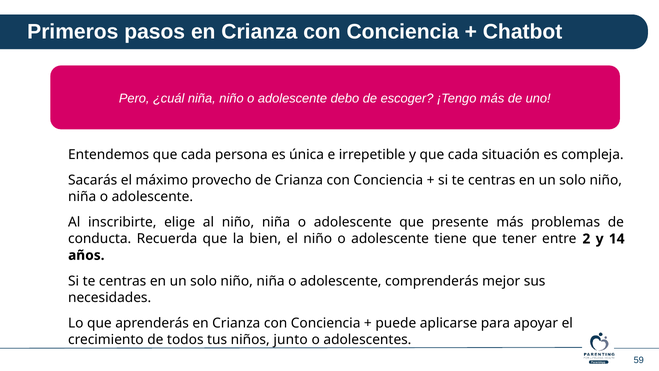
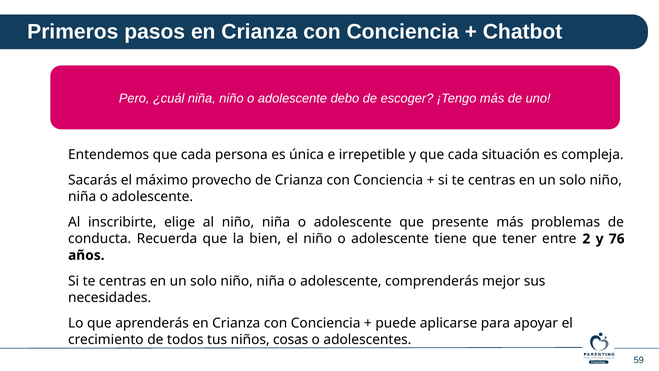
14: 14 -> 76 (617, 239)
junto: junto -> cosas (291, 339)
